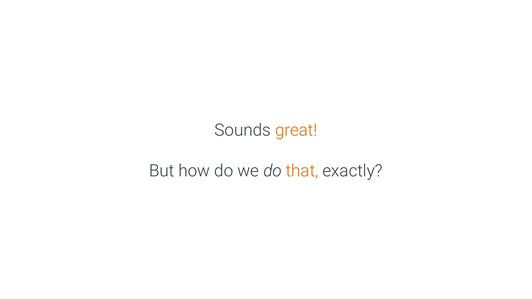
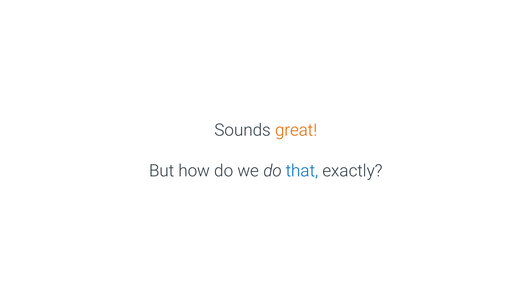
that colour: orange -> blue (302, 171)
